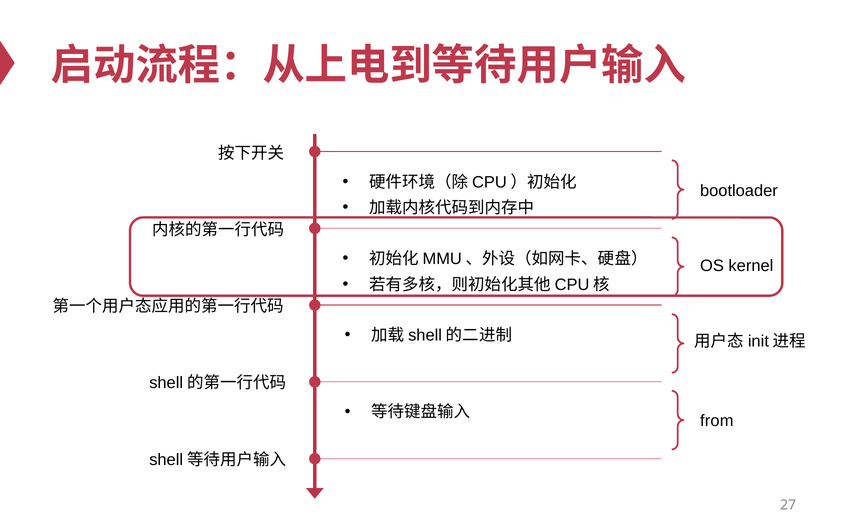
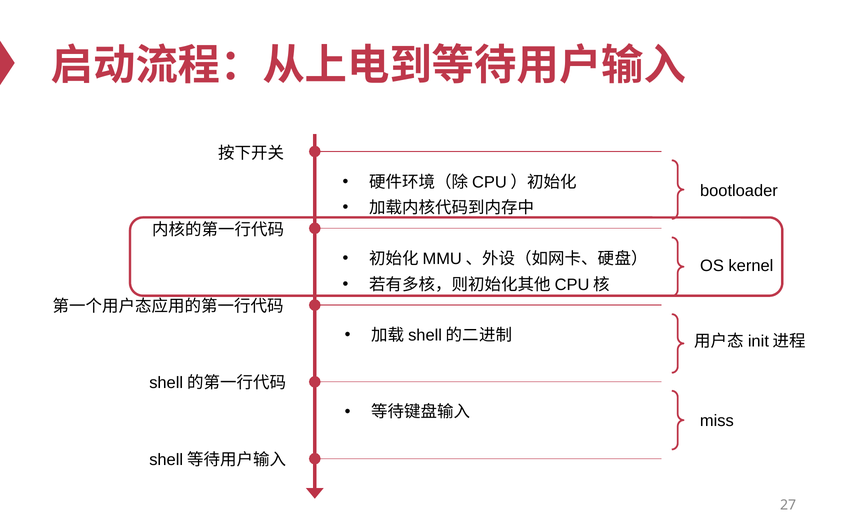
from: from -> miss (717, 420)
